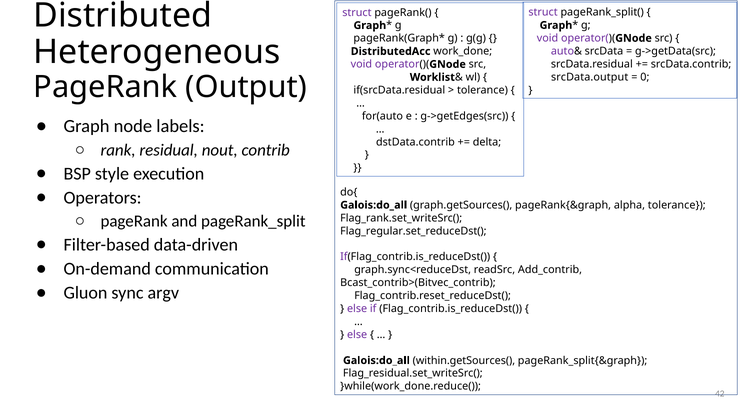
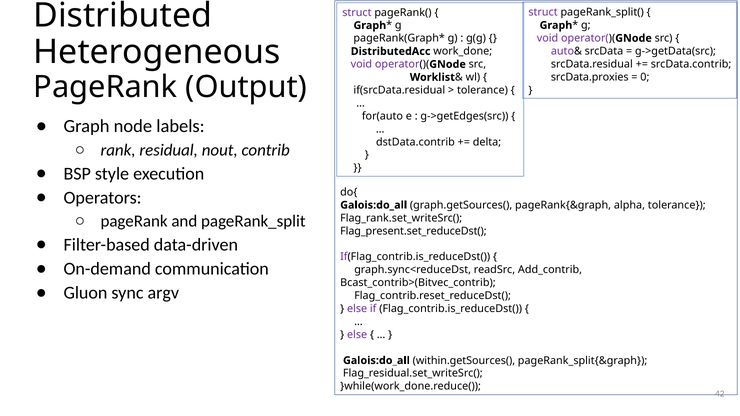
srcData.output: srcData.output -> srcData.proxies (590, 77)
Flag_regular.set_reduceDst(: Flag_regular.set_reduceDst( -> Flag_present.set_reduceDst( (413, 231)
